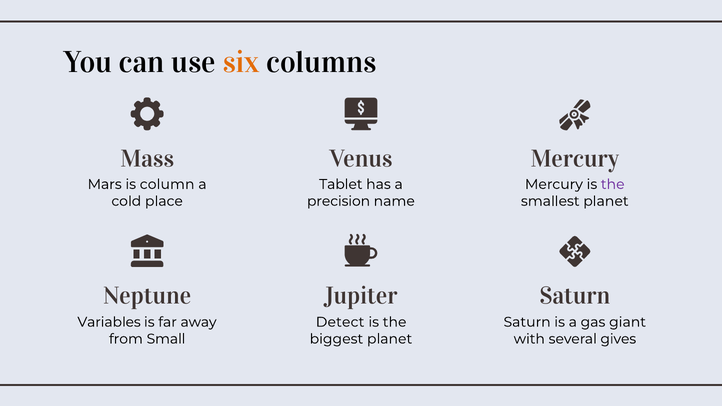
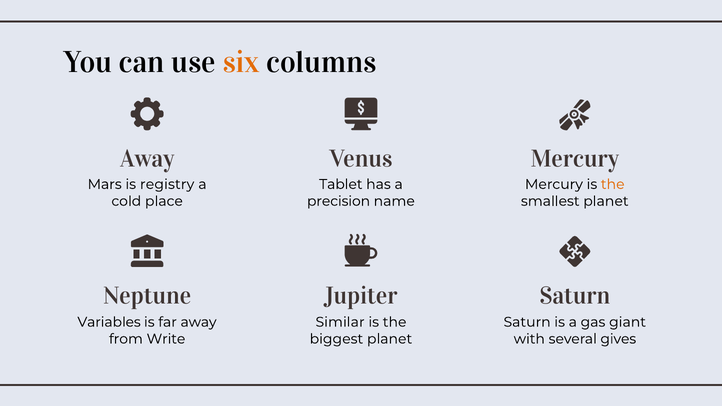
Mass: Mass -> Away (147, 159)
column: column -> registry (167, 184)
the colour: purple -> orange (613, 184)
Detect: Detect -> Similar (340, 322)
Small: Small -> Write (166, 339)
